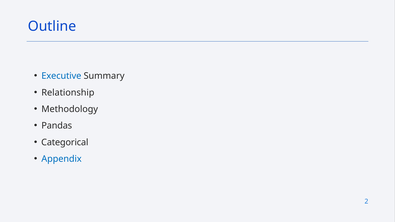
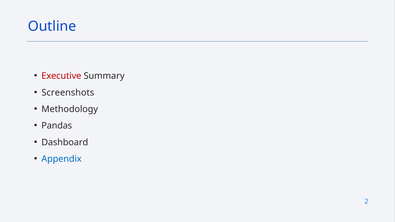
Executive colour: blue -> red (61, 76)
Relationship: Relationship -> Screenshots (68, 93)
Categorical: Categorical -> Dashboard (65, 142)
